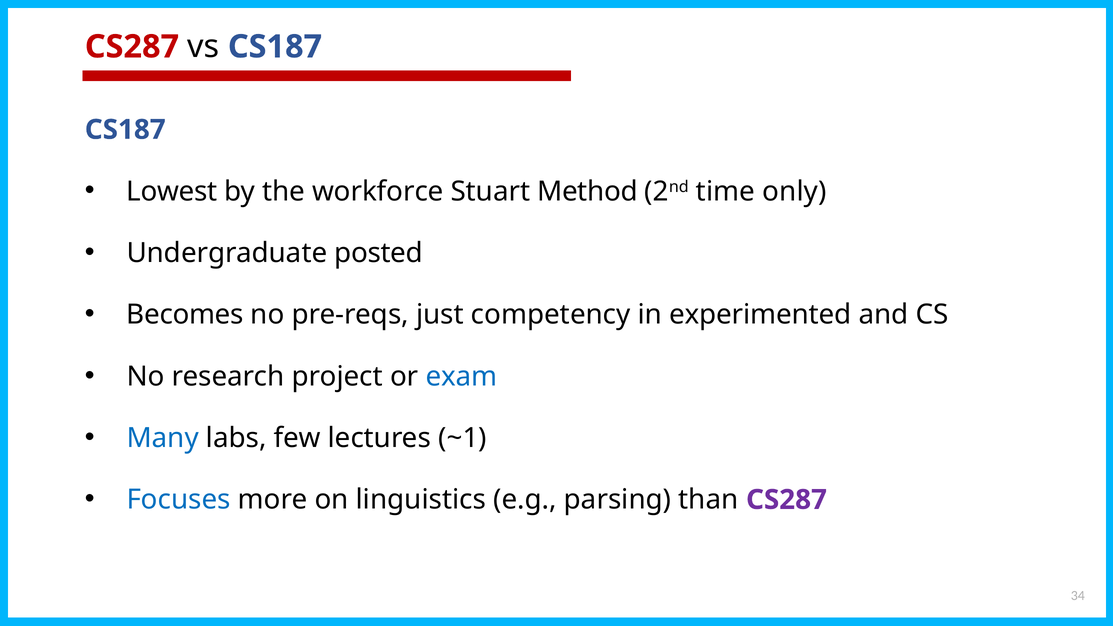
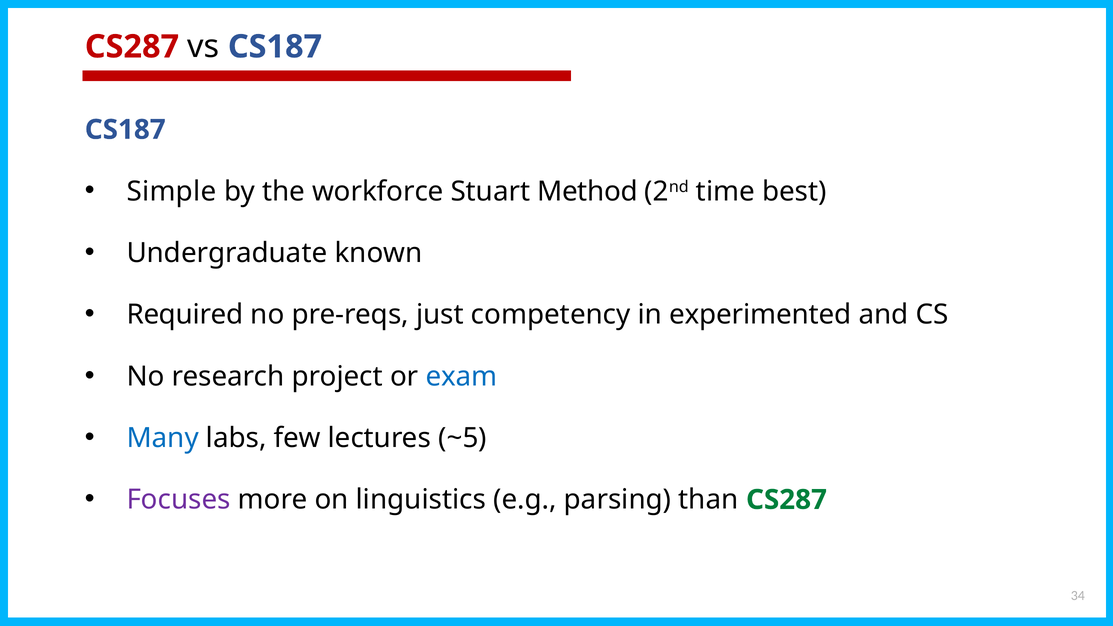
Lowest: Lowest -> Simple (172, 191)
only: only -> best (794, 191)
posted: posted -> known (379, 253)
Becomes: Becomes -> Required (185, 315)
~1: ~1 -> ~5 (463, 438)
Focuses colour: blue -> purple (179, 500)
CS287 colour: purple -> green (787, 500)
